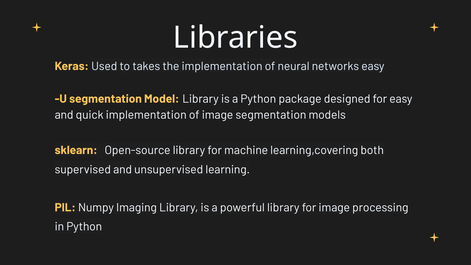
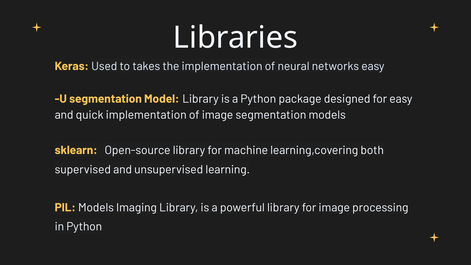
PIL Numpy: Numpy -> Models (96, 208)
